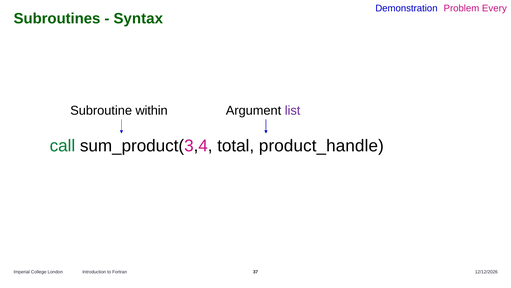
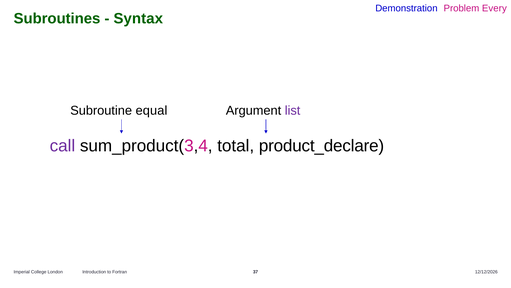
within: within -> equal (151, 110)
call colour: green -> purple (62, 146)
product_handle: product_handle -> product_declare (321, 146)
